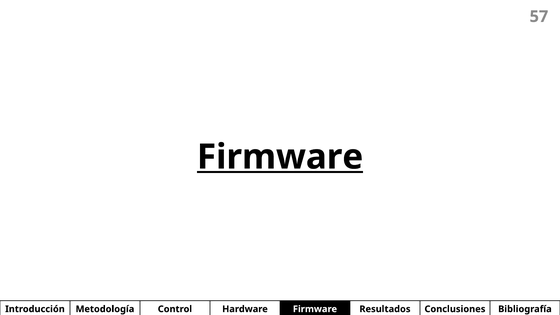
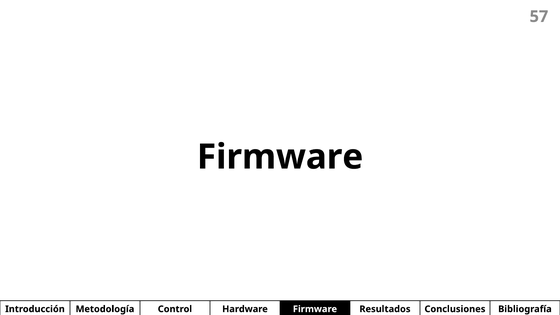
Firmware underline: present -> none (280, 157)
